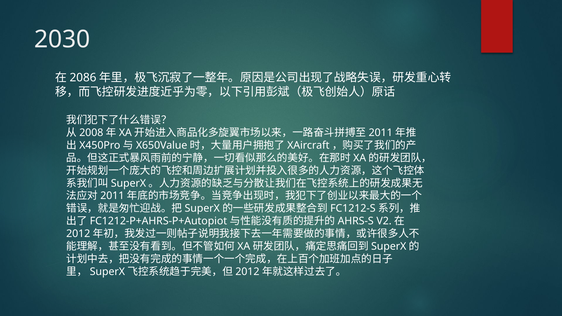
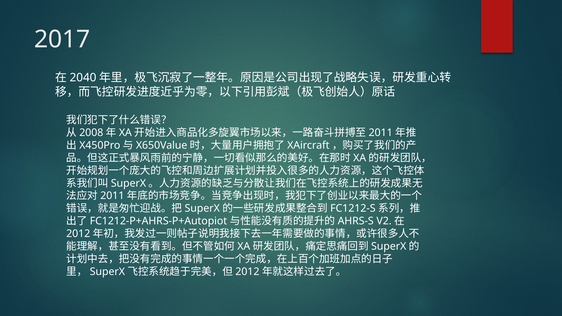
2030: 2030 -> 2017 (62, 39)
2086: 2086 -> 2040 (83, 78)
